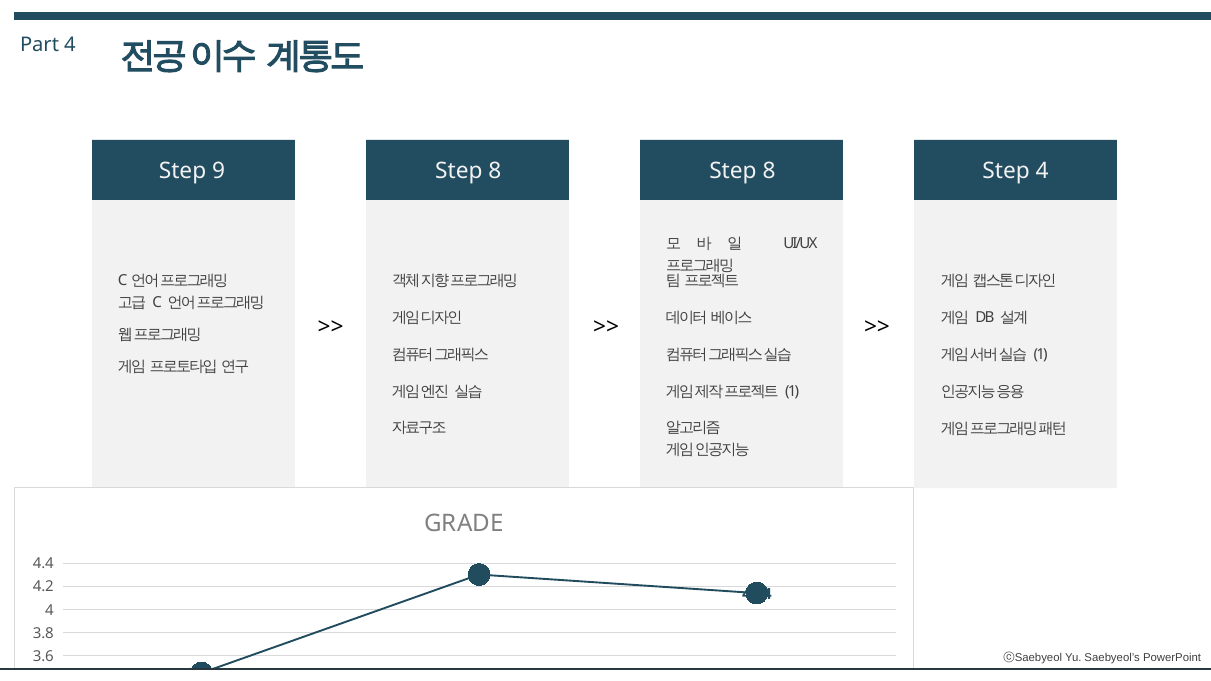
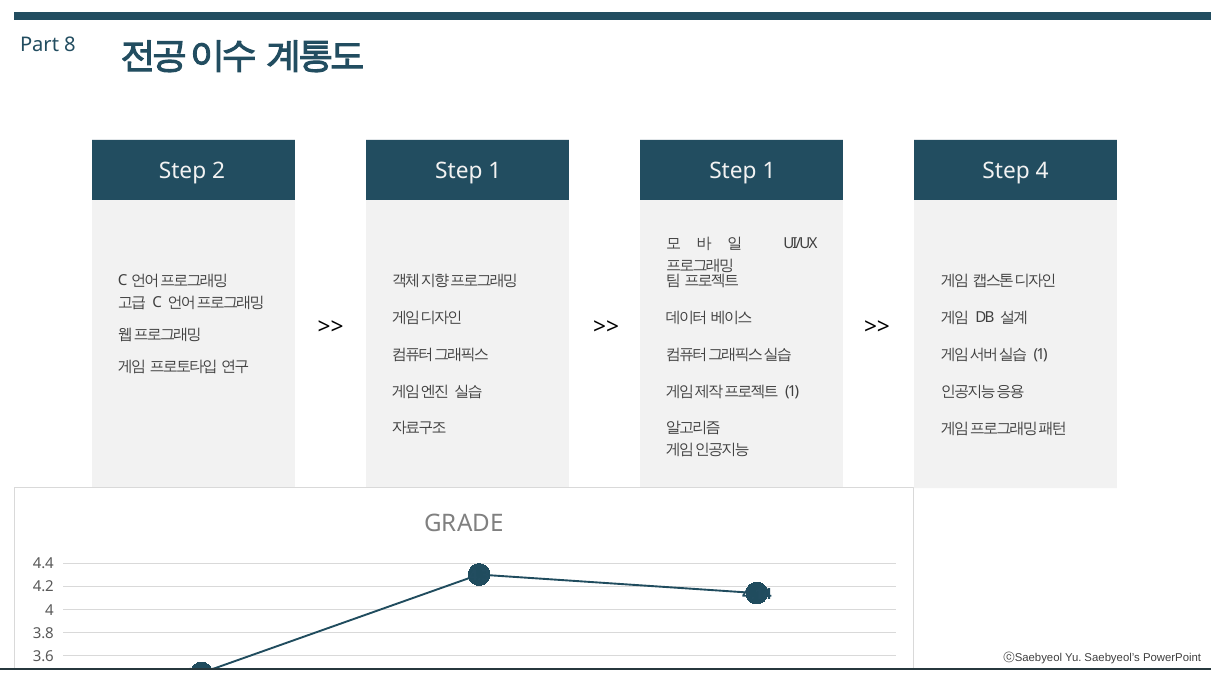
Part 4: 4 -> 8 (70, 45)
Step 9: 9 -> 2 (219, 171)
8: 8 -> 1 (495, 171)
8: 8 -> 1 (769, 171)
